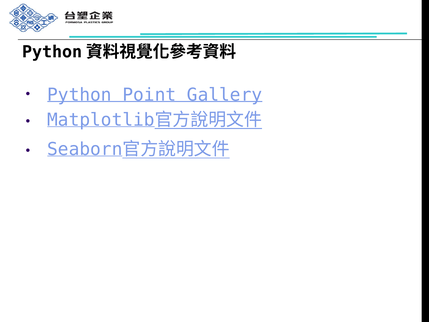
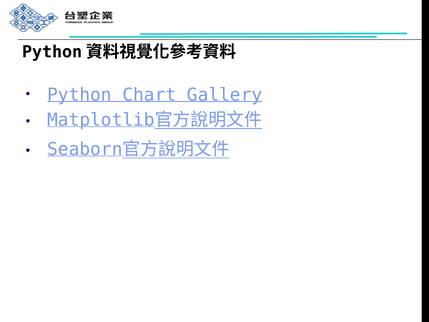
Point: Point -> Chart (149, 95)
